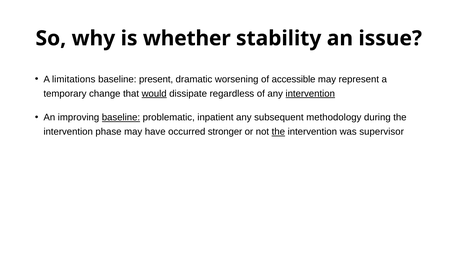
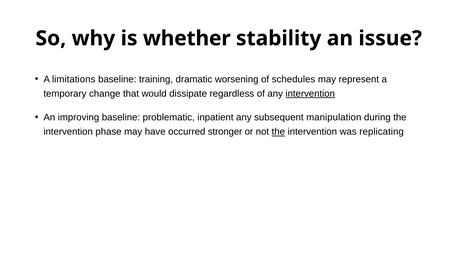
present: present -> training (156, 80)
accessible: accessible -> schedules (294, 80)
would underline: present -> none (154, 94)
baseline underline: present -> none (121, 118)
methodology: methodology -> manipulation (334, 118)
supervisor: supervisor -> replicating (382, 132)
